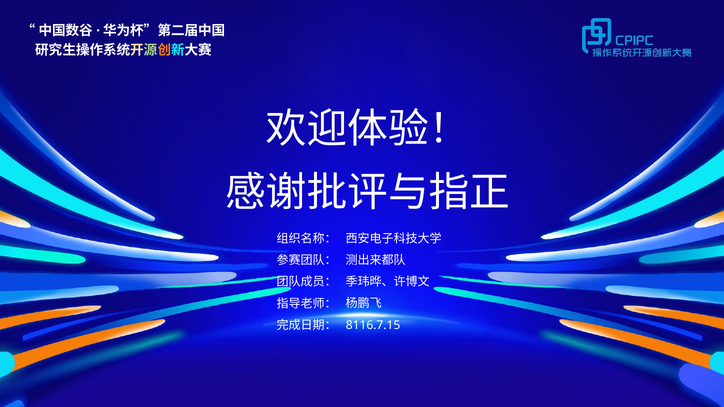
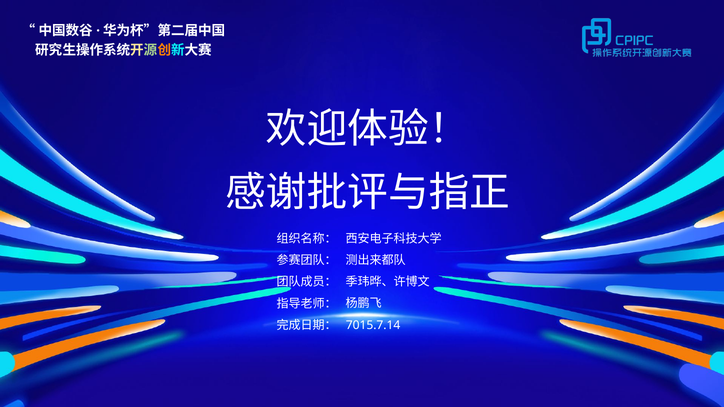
8116.7.15: 8116.7.15 -> 7015.7.14 (373, 325)
